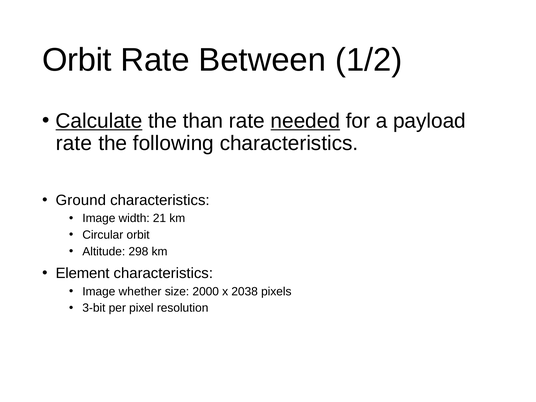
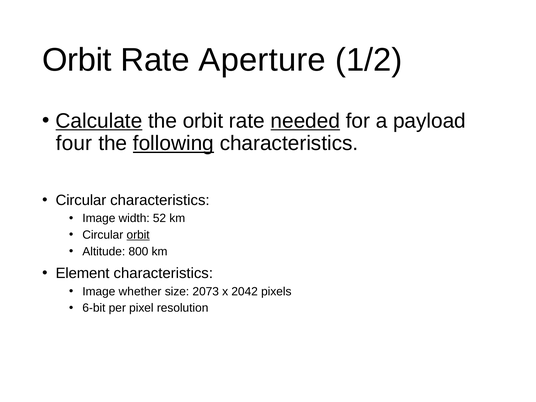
Between: Between -> Aperture (262, 60)
the than: than -> orbit (203, 121)
rate: rate -> four (74, 143)
following underline: none -> present (173, 143)
Ground: Ground -> Circular (81, 200)
21: 21 -> 52 (159, 218)
orbit underline: none -> present (138, 235)
298: 298 -> 800 (138, 251)
2000: 2000 -> 2073 (206, 292)
2038: 2038 -> 2042 (245, 292)
3-bit: 3-bit -> 6-bit (94, 308)
